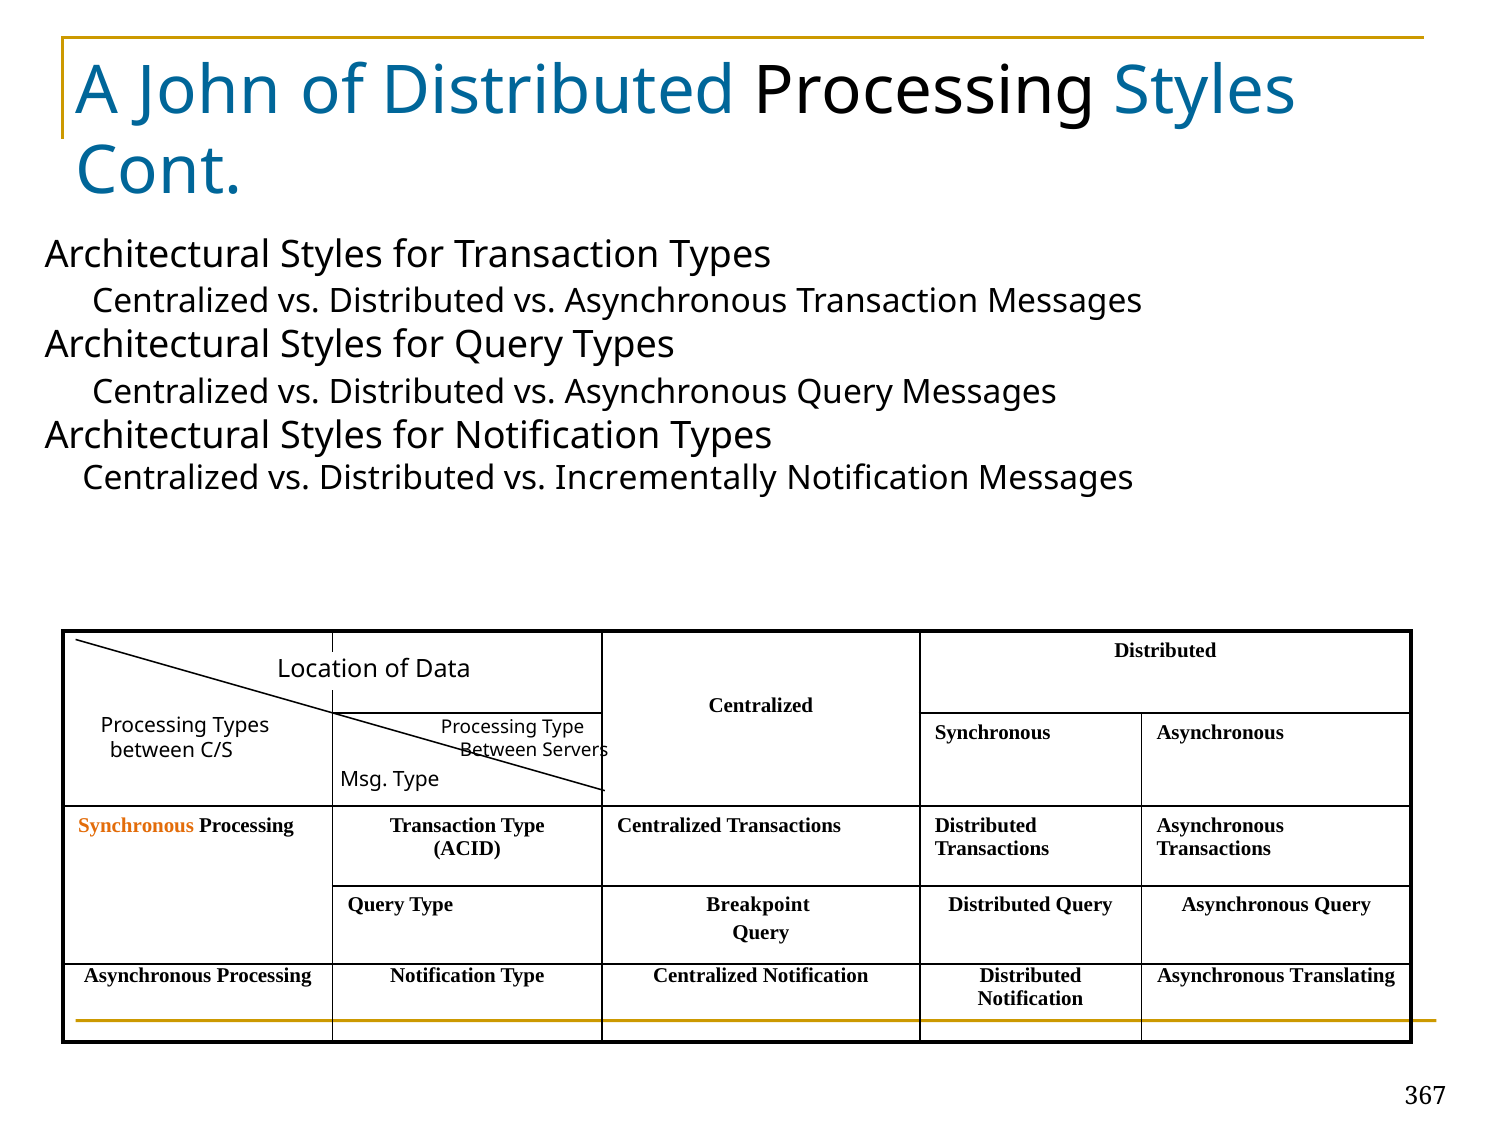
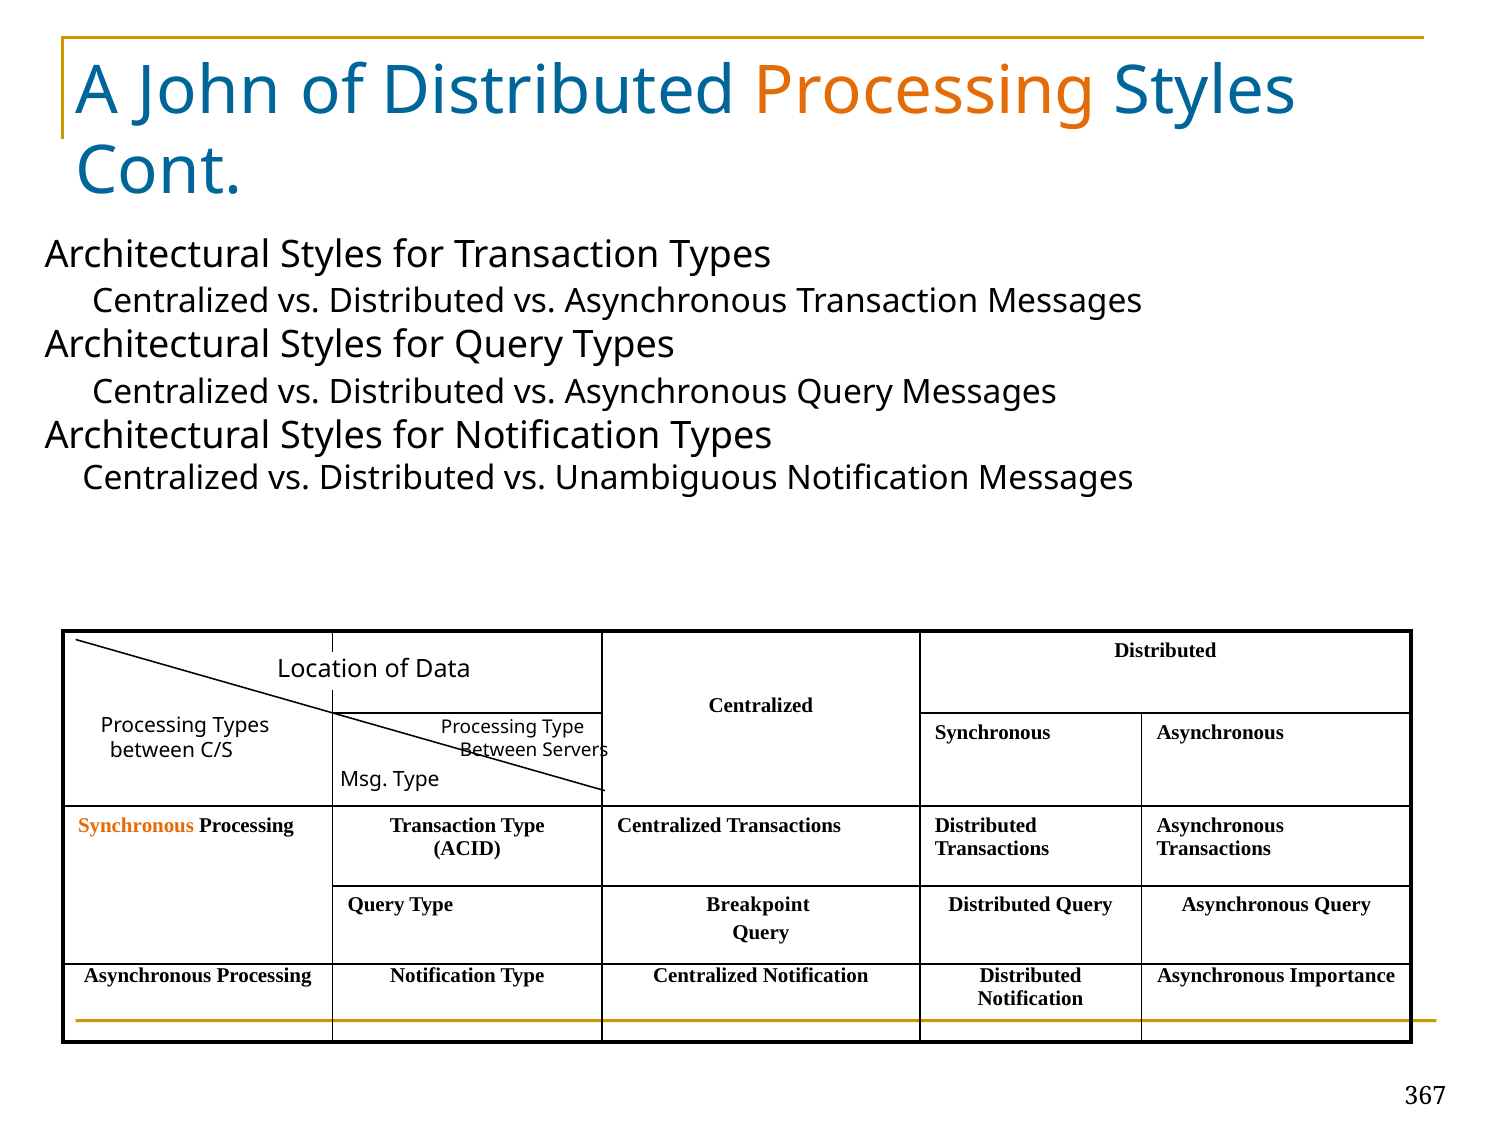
Processing colour: black -> orange (925, 91)
Incrementally: Incrementally -> Unambiguous (666, 479)
Translating: Translating -> Importance (1342, 975)
